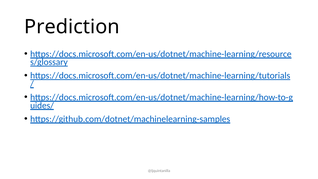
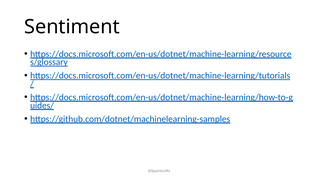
Prediction: Prediction -> Sentiment (72, 27)
